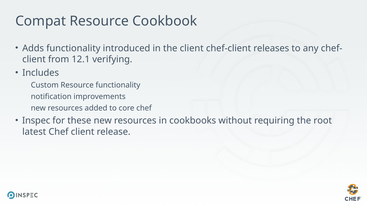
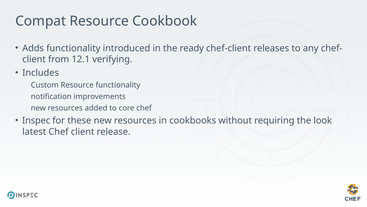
the client: client -> ready (192, 48)
root: root -> look (323, 120)
